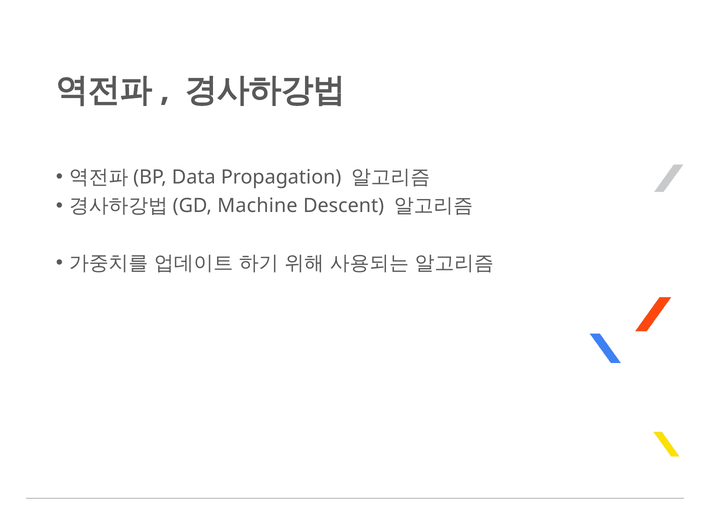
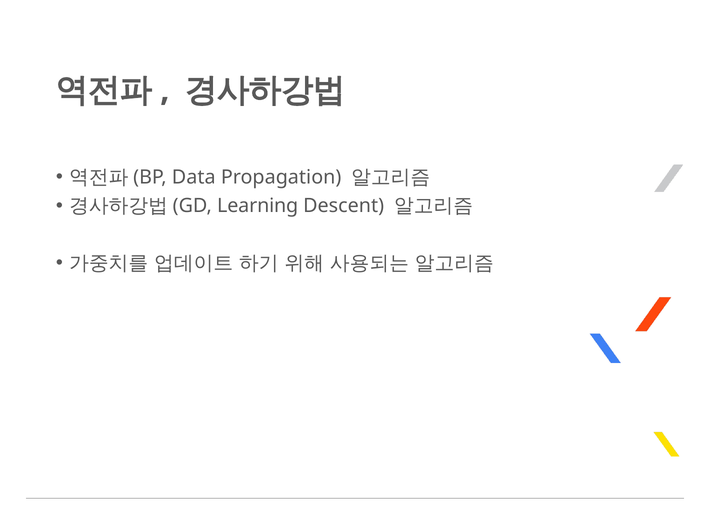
Machine: Machine -> Learning (258, 206)
